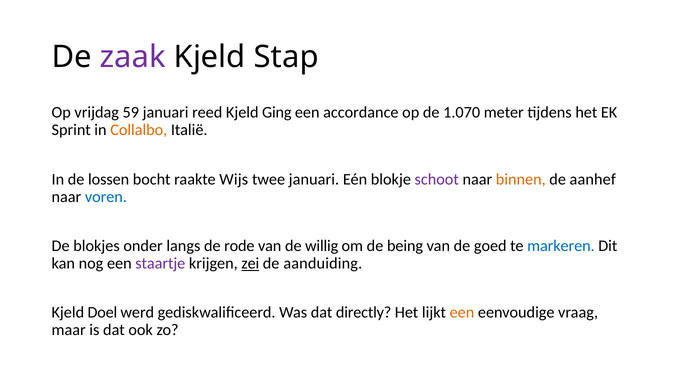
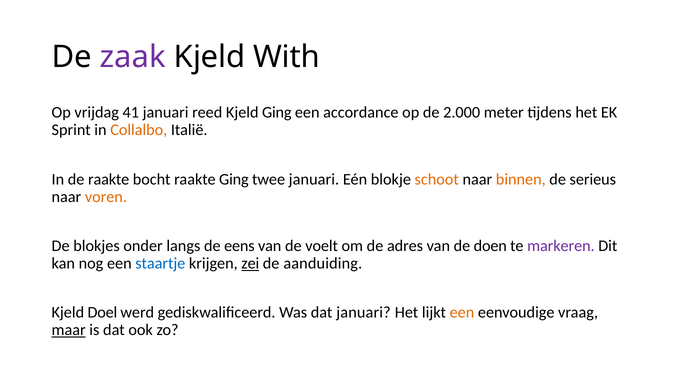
Stap: Stap -> With (287, 57)
59: 59 -> 41 (131, 113)
1.070: 1.070 -> 2.000 (462, 113)
de lossen: lossen -> raakte (109, 179)
raakte Wijs: Wijs -> Ging (234, 179)
schoot colour: purple -> orange (437, 179)
aanhef: aanhef -> serieus (593, 179)
voren colour: blue -> orange (106, 197)
rode: rode -> eens (239, 246)
willig: willig -> voelt (322, 246)
being: being -> adres (405, 246)
goed: goed -> doen (490, 246)
markeren colour: blue -> purple (561, 246)
staartje colour: purple -> blue (160, 263)
dat directly: directly -> januari (363, 312)
maar underline: none -> present (69, 330)
